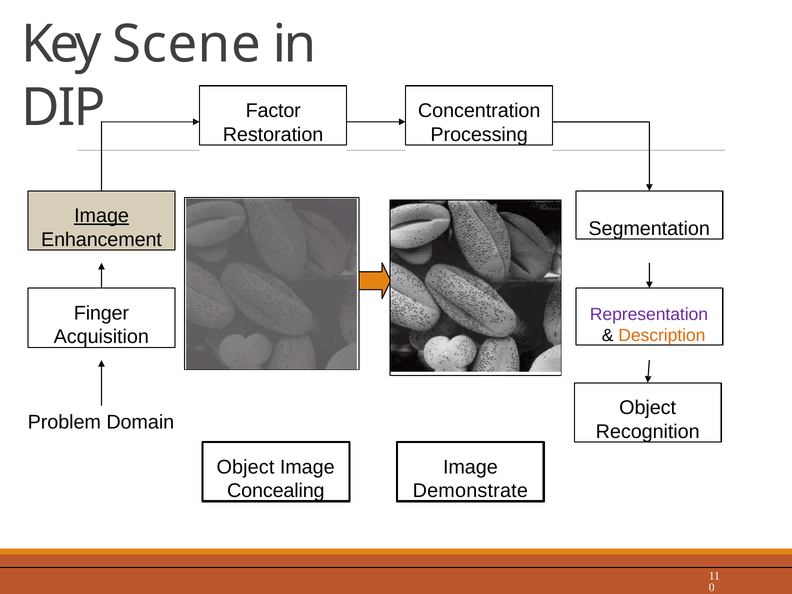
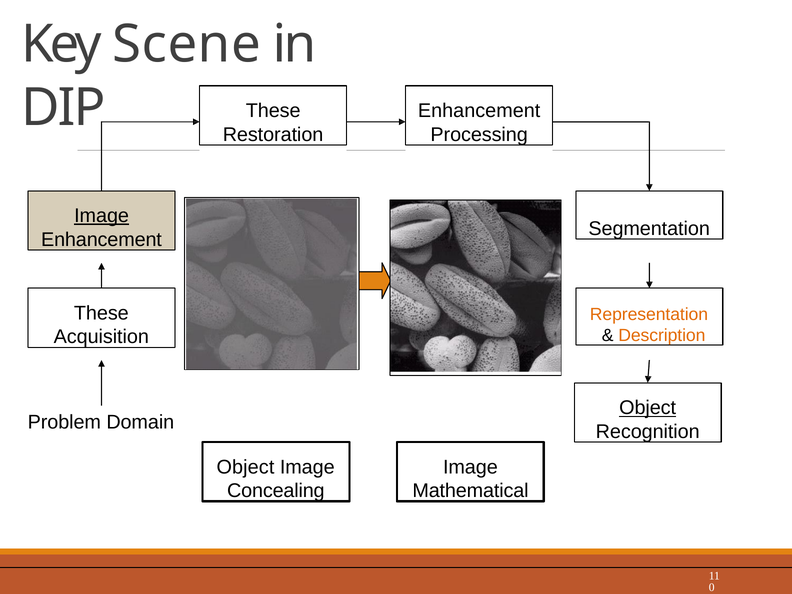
Factor: Factor -> These (273, 111)
Concentration: Concentration -> Enhancement (479, 111)
Finger: Finger -> These (101, 313)
Representation colour: purple -> orange (649, 314)
Object underline: none -> present (648, 408)
Demonstrate: Demonstrate -> Mathematical (470, 491)
